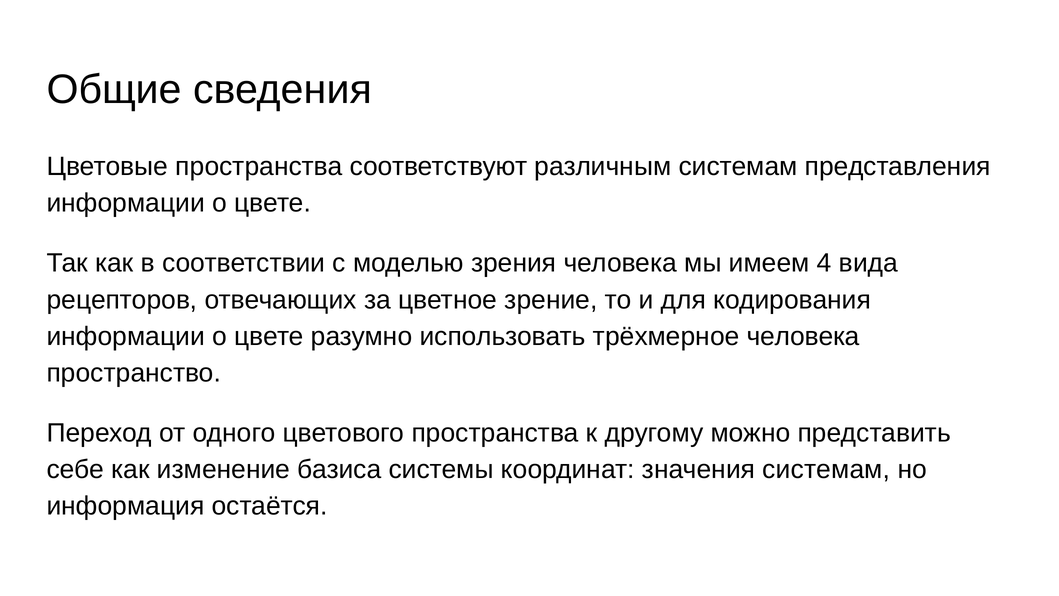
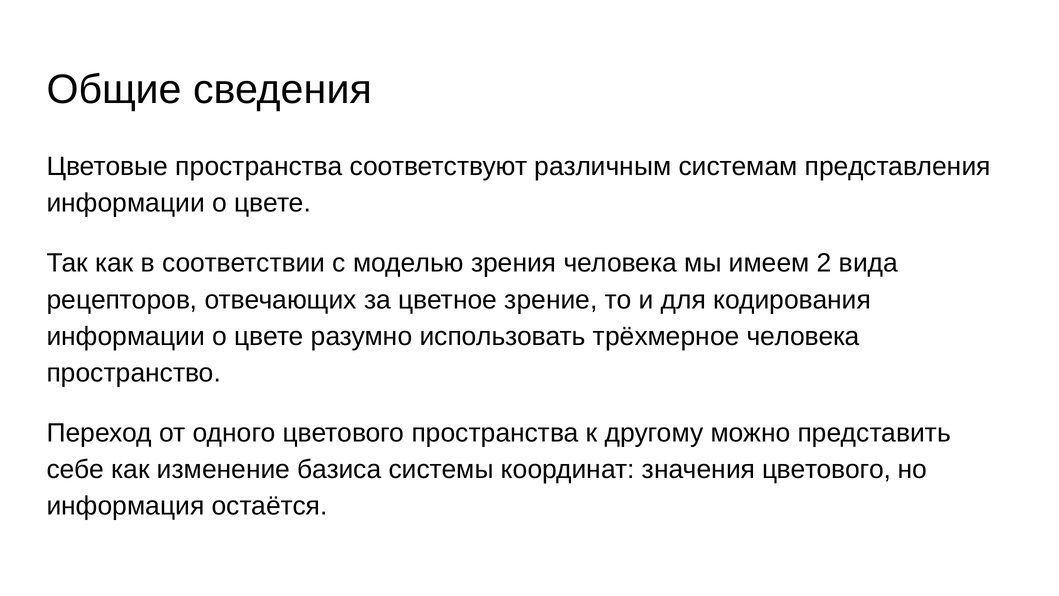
4: 4 -> 2 (824, 263)
значения системам: системам -> цветового (826, 469)
